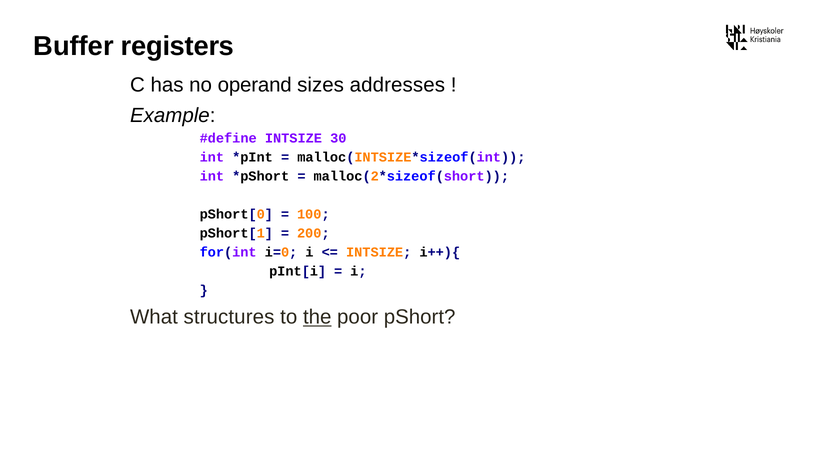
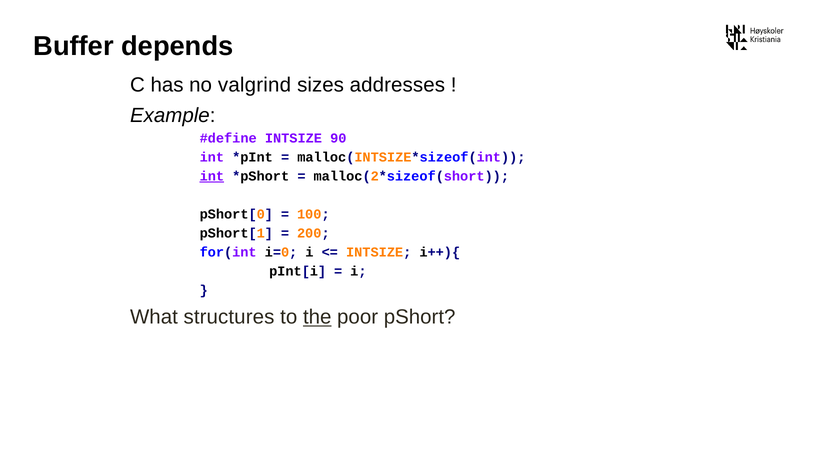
registers: registers -> depends (177, 46)
operand: operand -> valgrind (255, 85)
30: 30 -> 90 (338, 138)
int underline: none -> present (212, 176)
